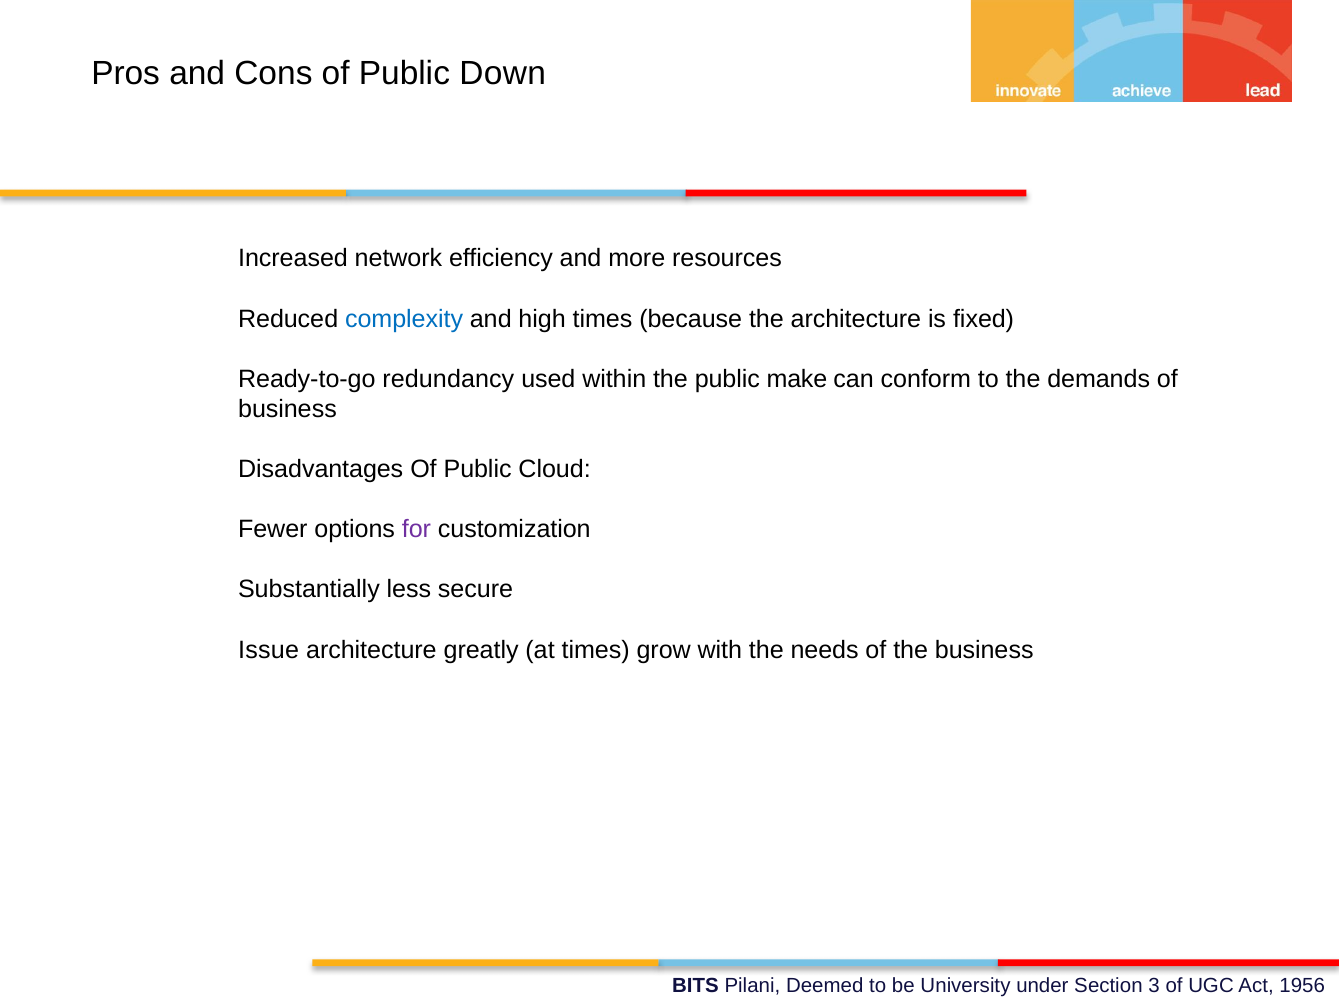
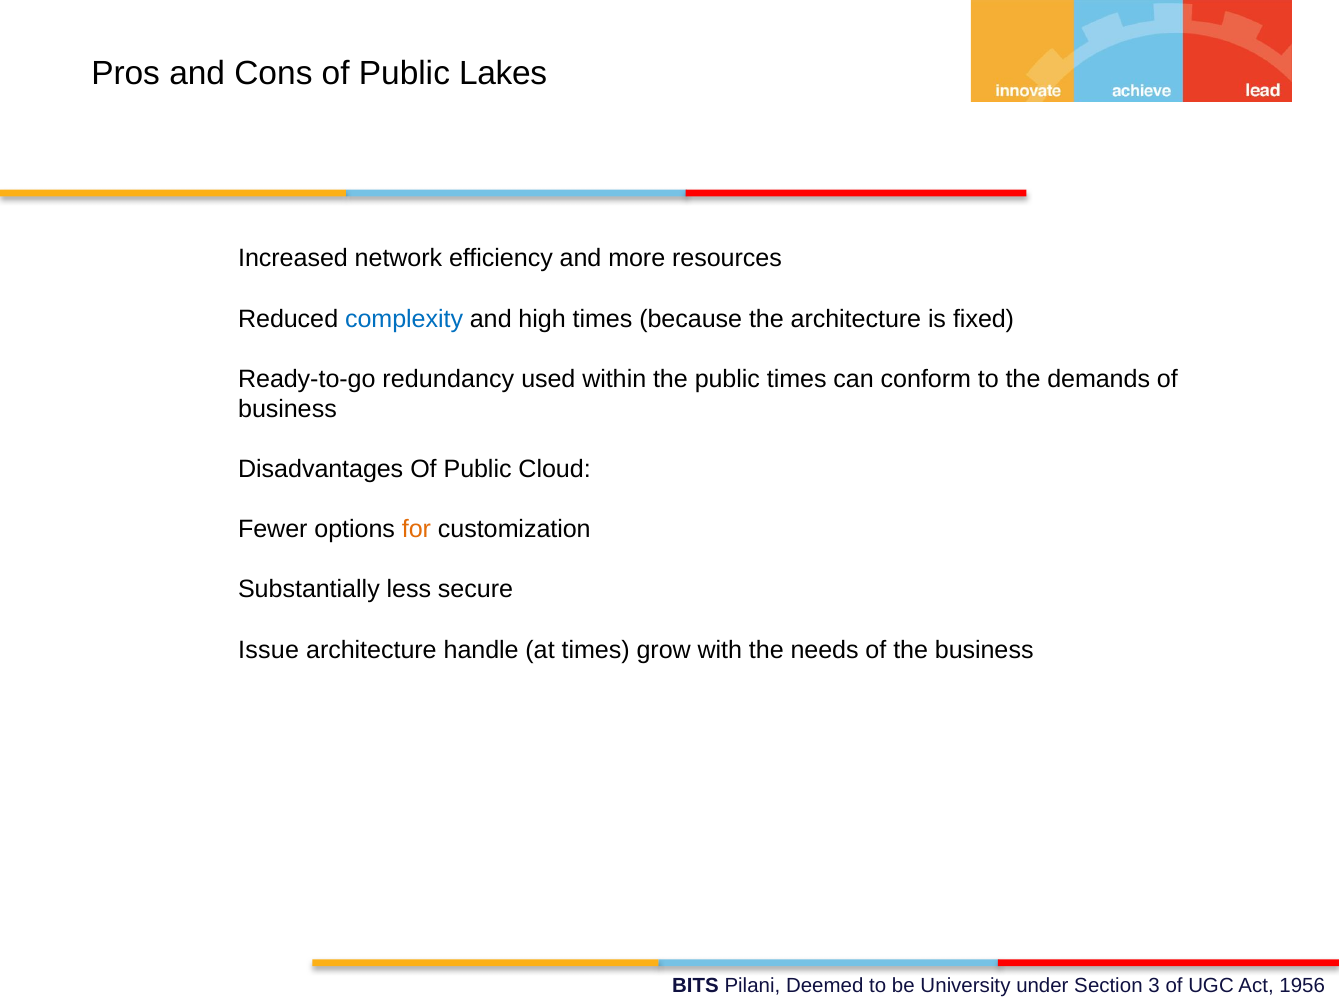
Down: Down -> Lakes (503, 74)
public make: make -> times (797, 379)
for colour: purple -> orange (416, 530)
greatly: greatly -> handle (481, 650)
